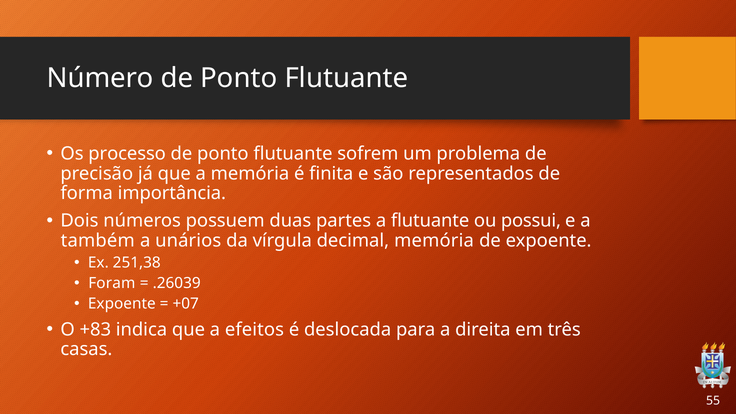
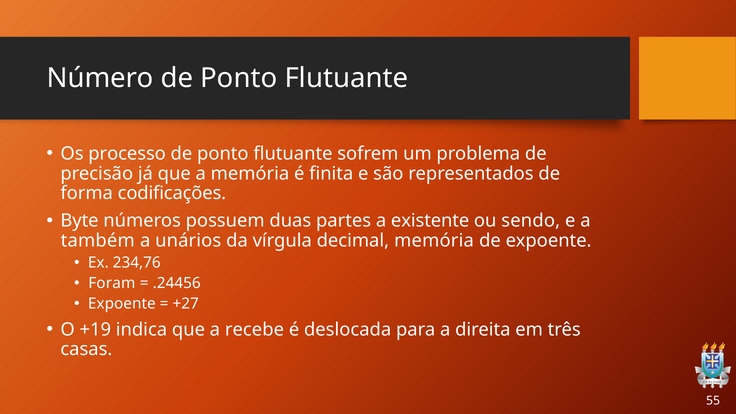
importância: importância -> codificações (172, 193)
Dois: Dois -> Byte (79, 221)
a flutuante: flutuante -> existente (430, 221)
possui: possui -> sendo (531, 221)
251,38: 251,38 -> 234,76 (137, 263)
.26039: .26039 -> .24456 (177, 283)
+07: +07 -> +27 (186, 304)
+83: +83 -> +19 (95, 329)
efeitos: efeitos -> recebe (254, 329)
